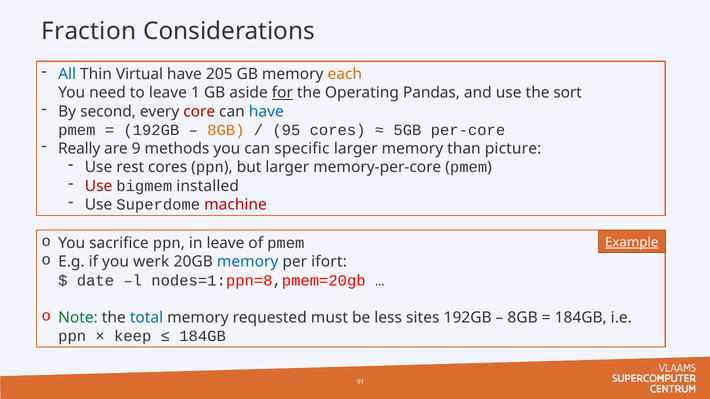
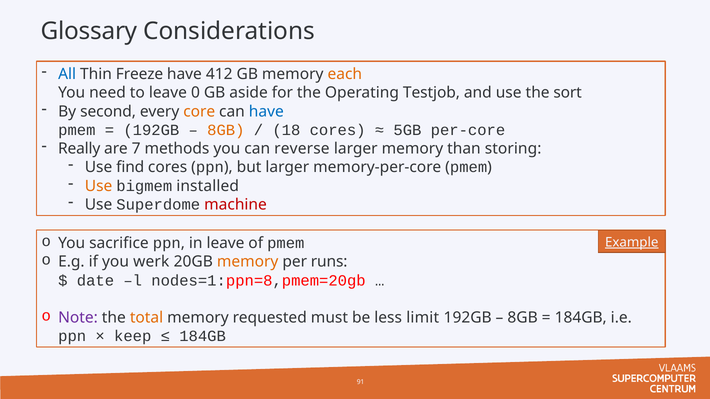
Fraction: Fraction -> Glossary (89, 31)
Virtual: Virtual -> Freeze (140, 74)
205: 205 -> 412 (219, 74)
1: 1 -> 0 (195, 93)
for underline: present -> none (282, 93)
Pandas: Pandas -> Testjob (431, 93)
core colour: red -> orange (199, 112)
95: 95 -> 18 (286, 130)
9: 9 -> 7 (136, 149)
specific: specific -> reverse (302, 149)
picture: picture -> storing (513, 149)
rest: rest -> find (130, 167)
Use colour: red -> orange (99, 186)
memory colour: blue -> orange (248, 262)
ifort: ifort -> runs (329, 262)
Note colour: green -> purple (78, 318)
total colour: blue -> orange (147, 318)
sites: sites -> limit (423, 318)
